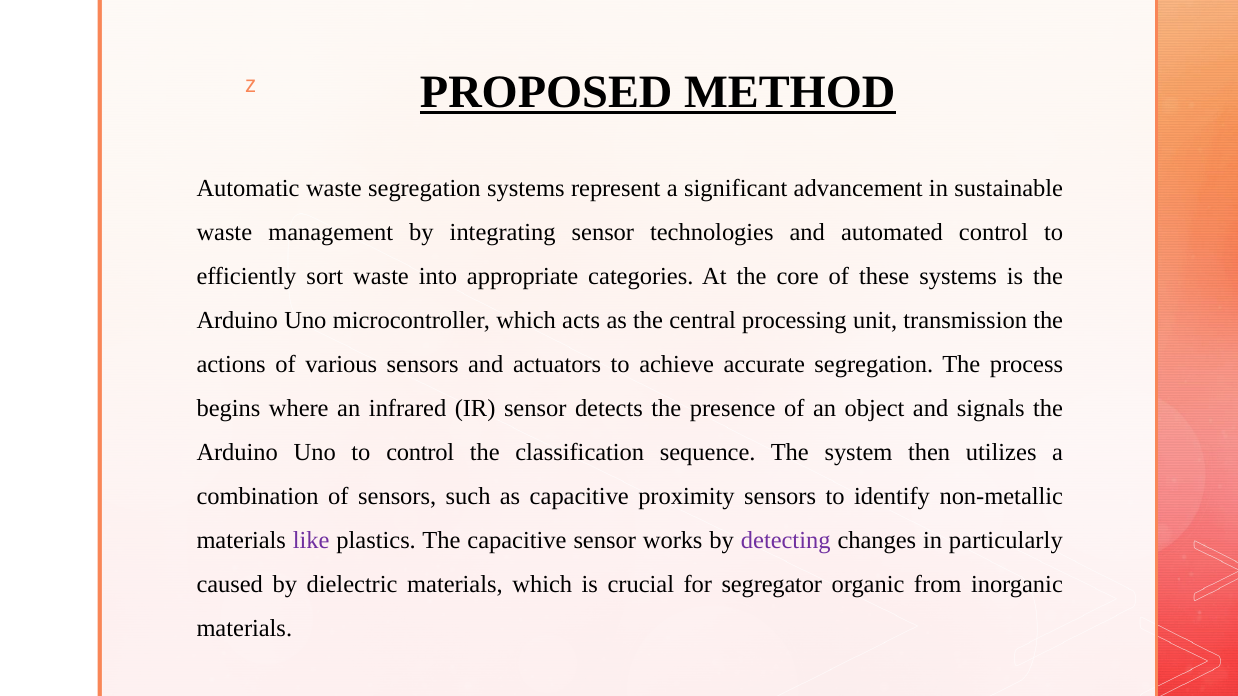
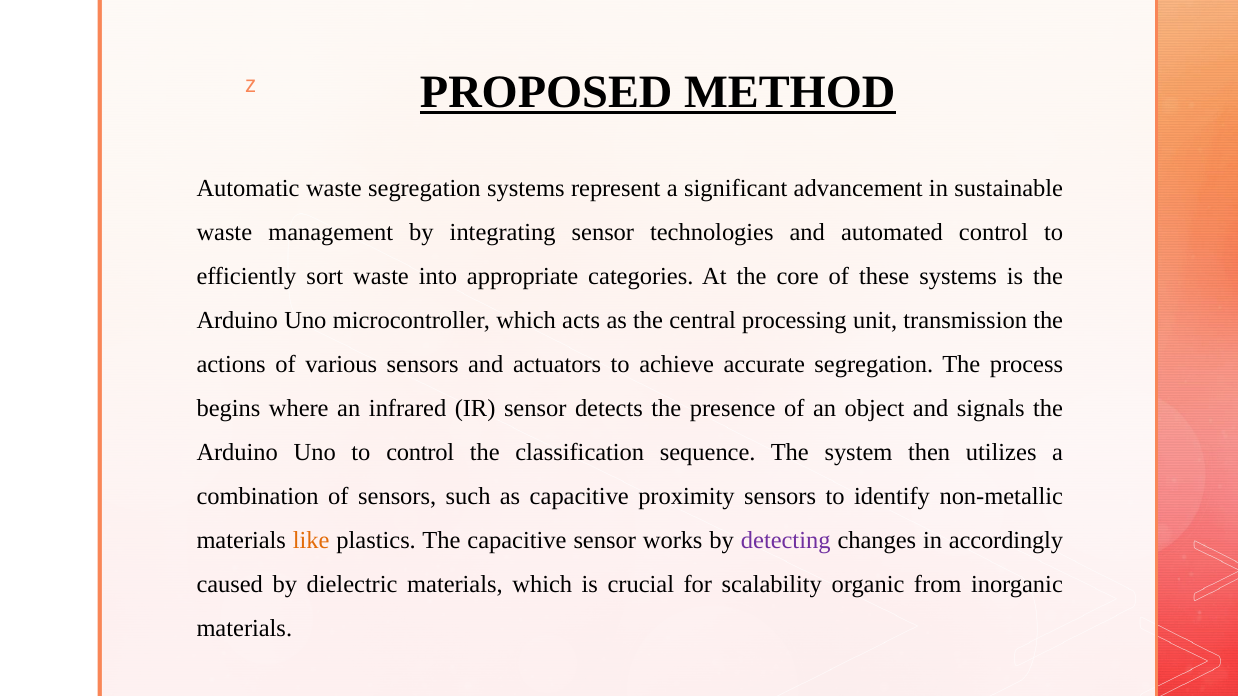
like colour: purple -> orange (311, 541)
particularly: particularly -> accordingly (1006, 541)
segregator: segregator -> scalability (772, 585)
